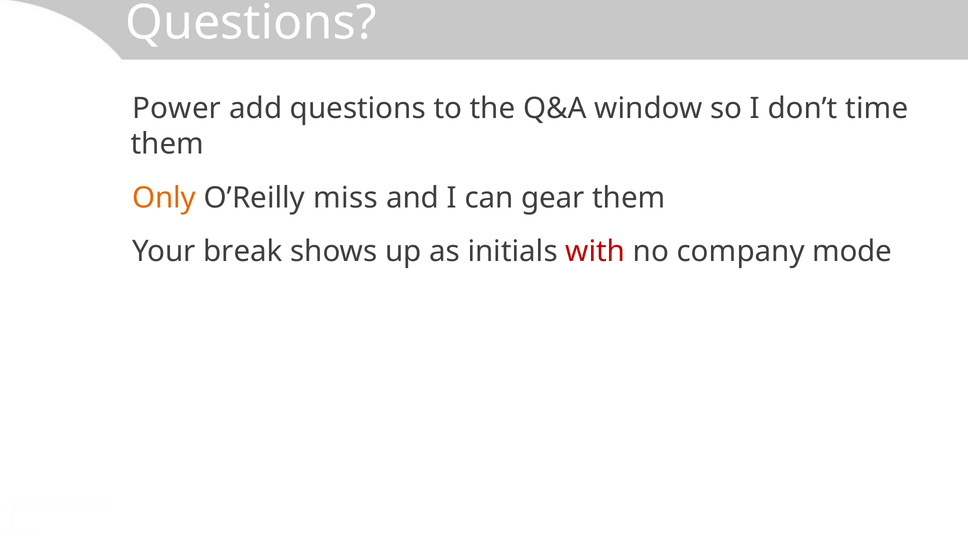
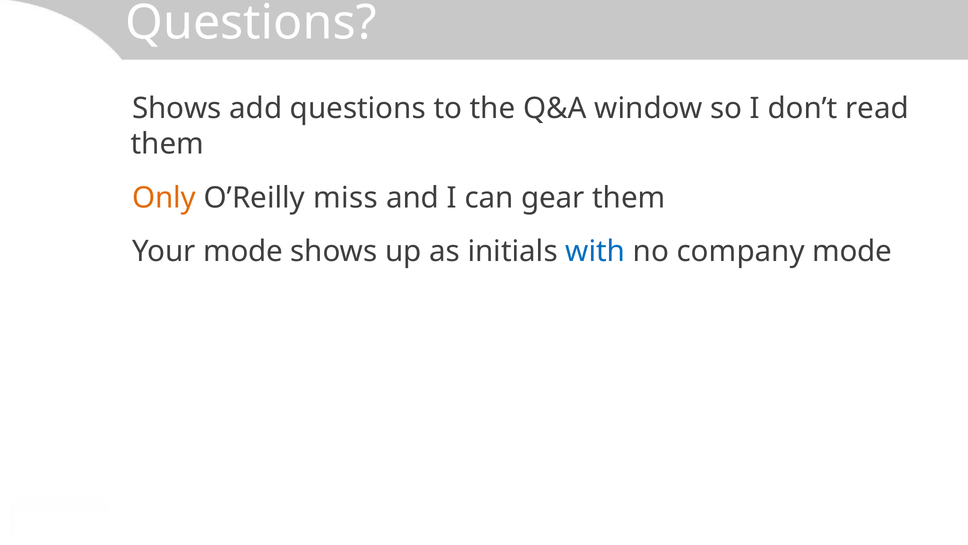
Power: Power -> Shows (177, 108)
time: time -> read (877, 108)
Your break: break -> mode (243, 251)
with colour: red -> blue (595, 251)
